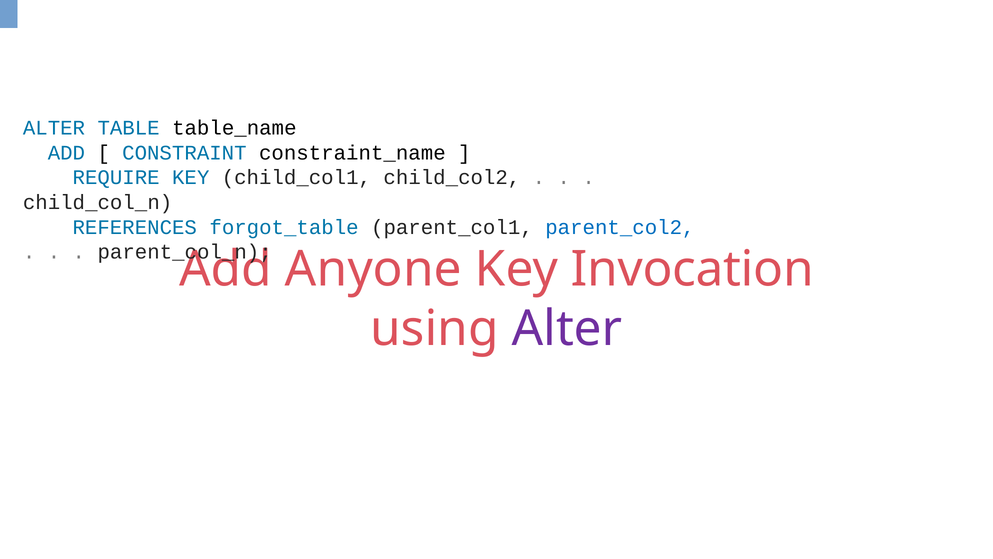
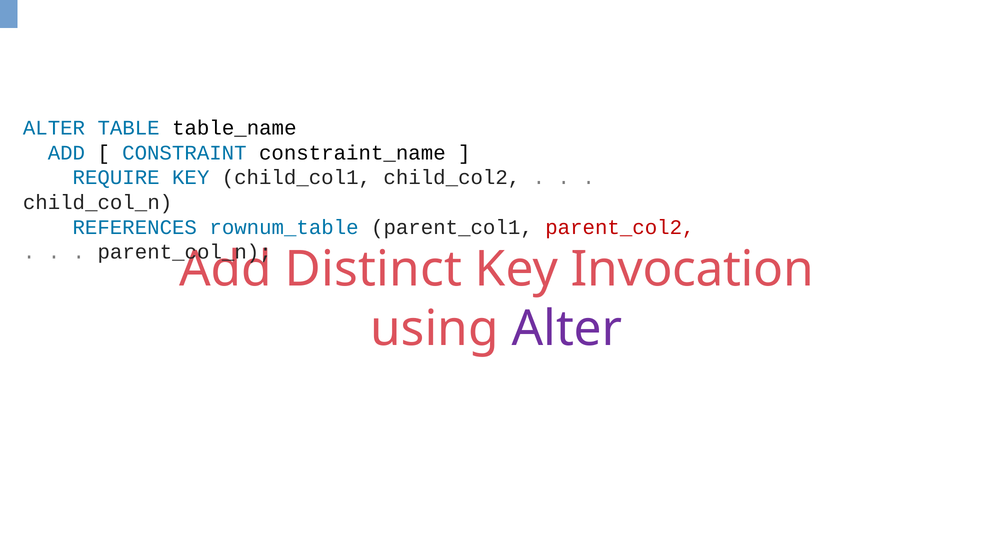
forgot_table: forgot_table -> rownum_table (284, 227)
parent_col2 colour: blue -> red (620, 227)
Anyone: Anyone -> Distinct (373, 269)
